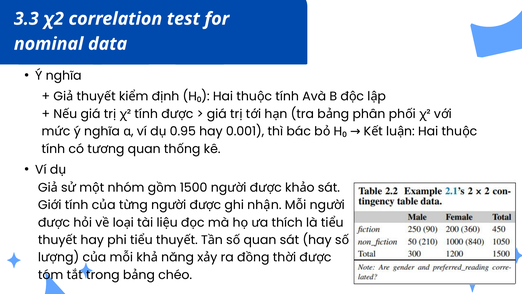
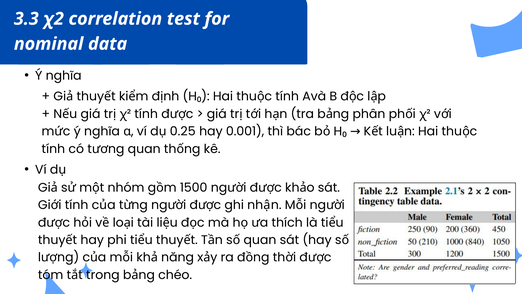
0.95: 0.95 -> 0.25 (183, 131)
